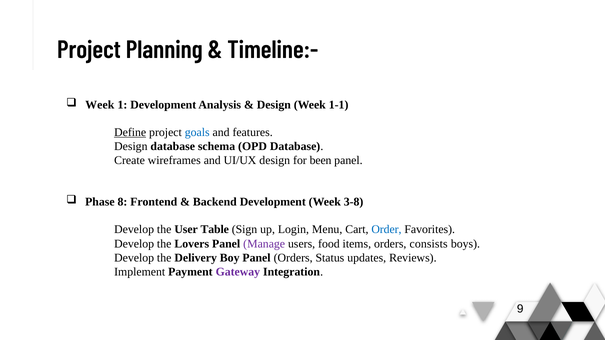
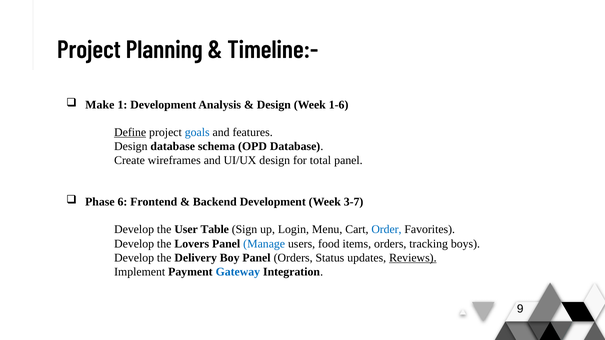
Week: Week -> Make (100, 105)
1-1: 1-1 -> 1-6 (339, 105)
been: been -> total (320, 161)
8: 8 -> 6 (122, 202)
3-8: 3-8 -> 3-7 (354, 202)
Manage colour: purple -> blue (264, 244)
consists: consists -> tracking (429, 244)
Reviews underline: none -> present (413, 258)
Gateway colour: purple -> blue (238, 272)
